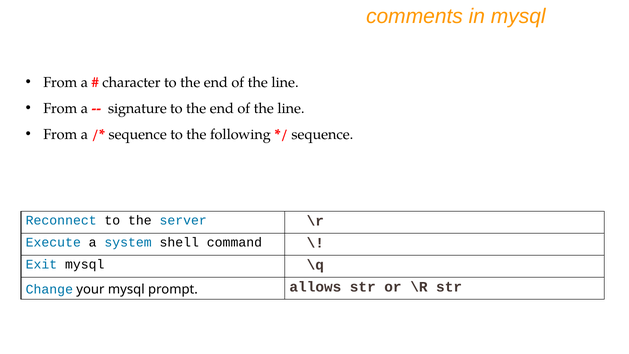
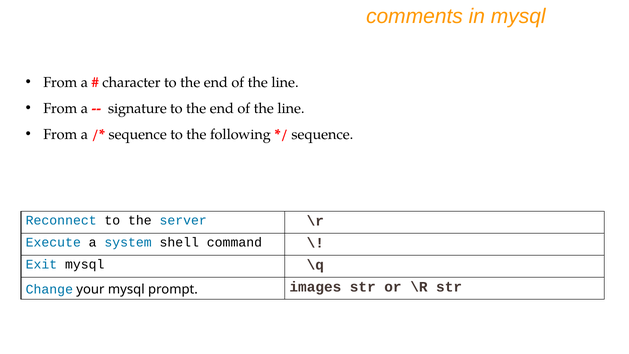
allows: allows -> images (315, 287)
